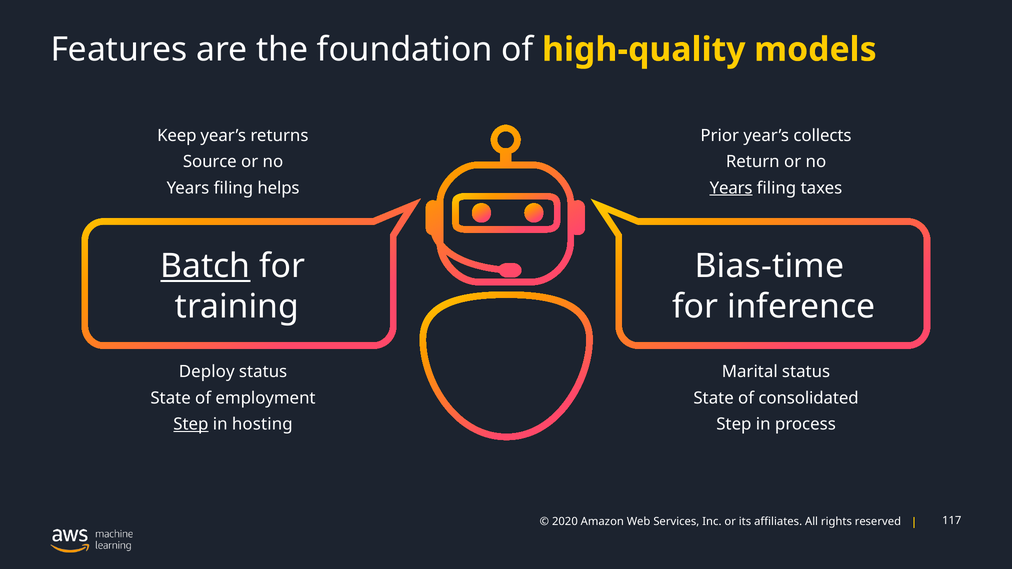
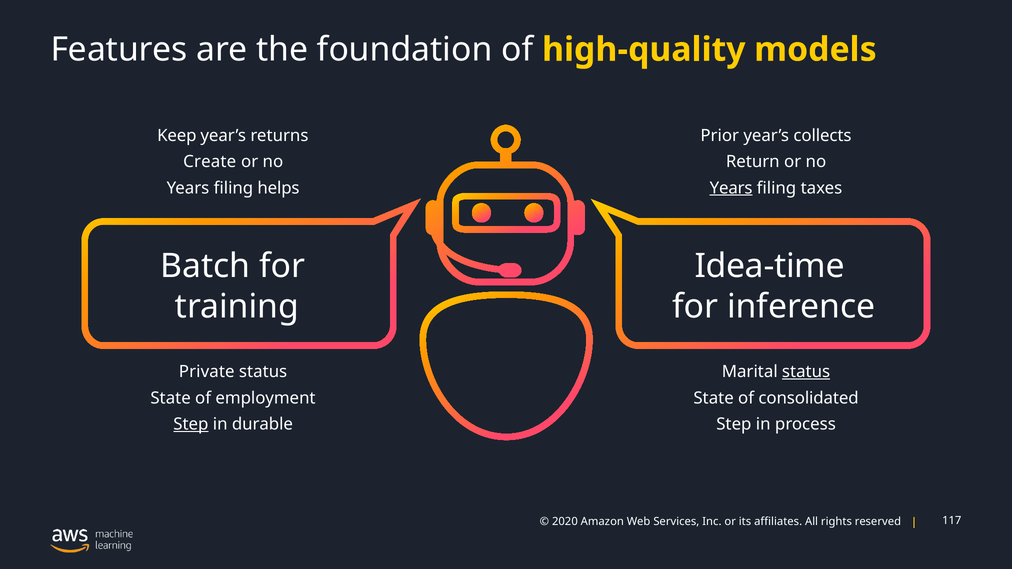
Source: Source -> Create (210, 162)
Batch underline: present -> none (205, 266)
Bias-time: Bias-time -> Idea-time (770, 266)
Deploy: Deploy -> Private (207, 372)
status underline: none -> present (806, 372)
hosting: hosting -> durable (262, 424)
